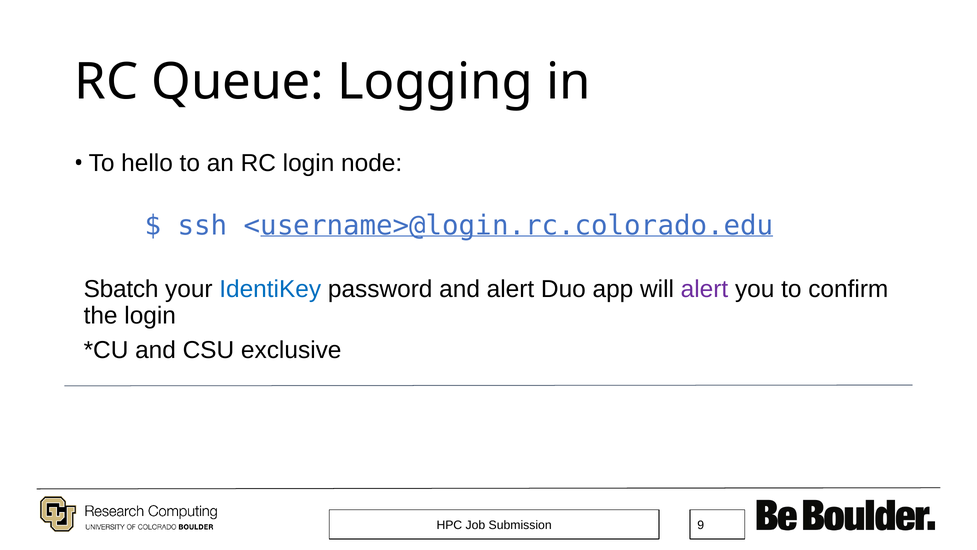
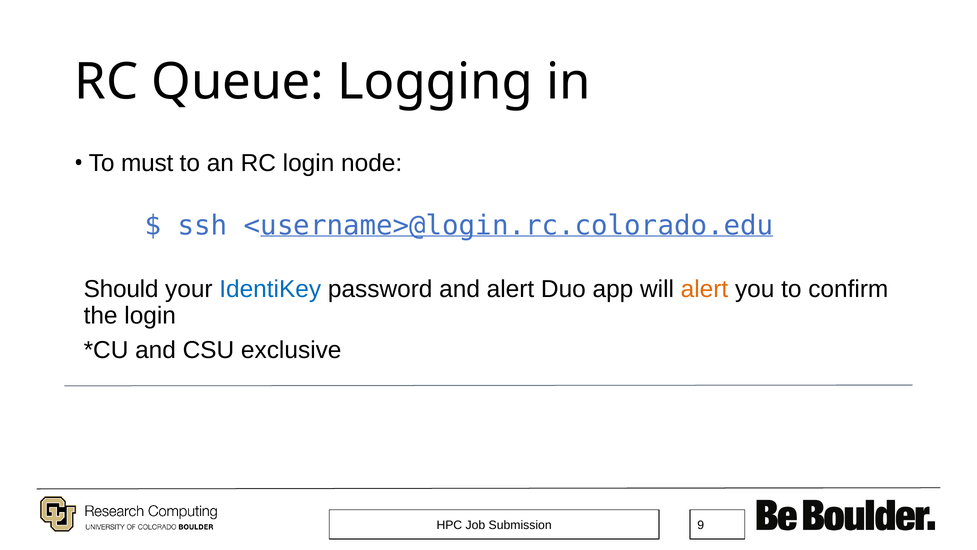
hello: hello -> must (147, 163)
Sbatch: Sbatch -> Should (121, 289)
alert colour: purple -> orange (704, 289)
